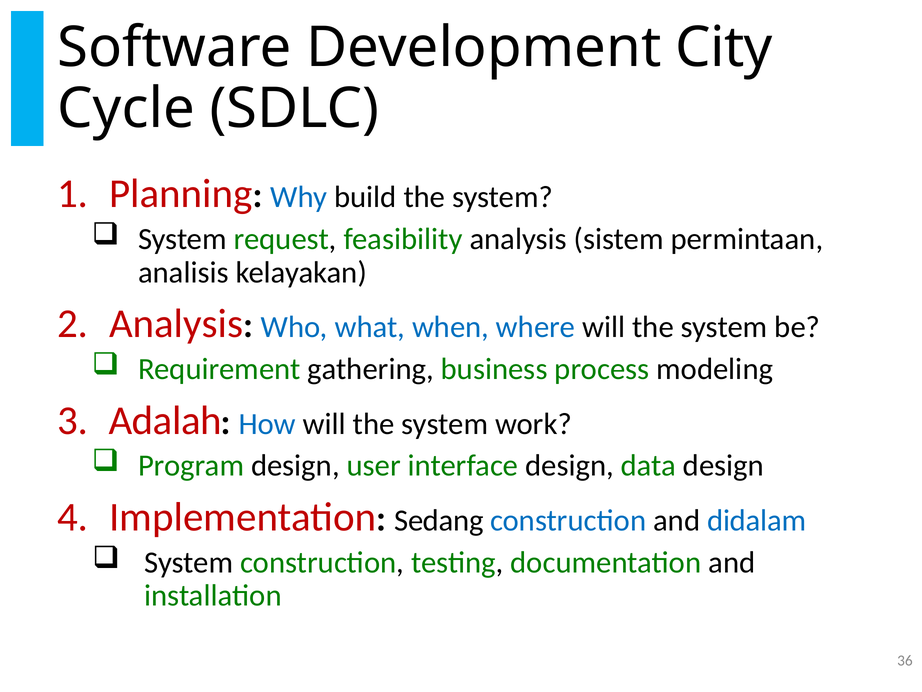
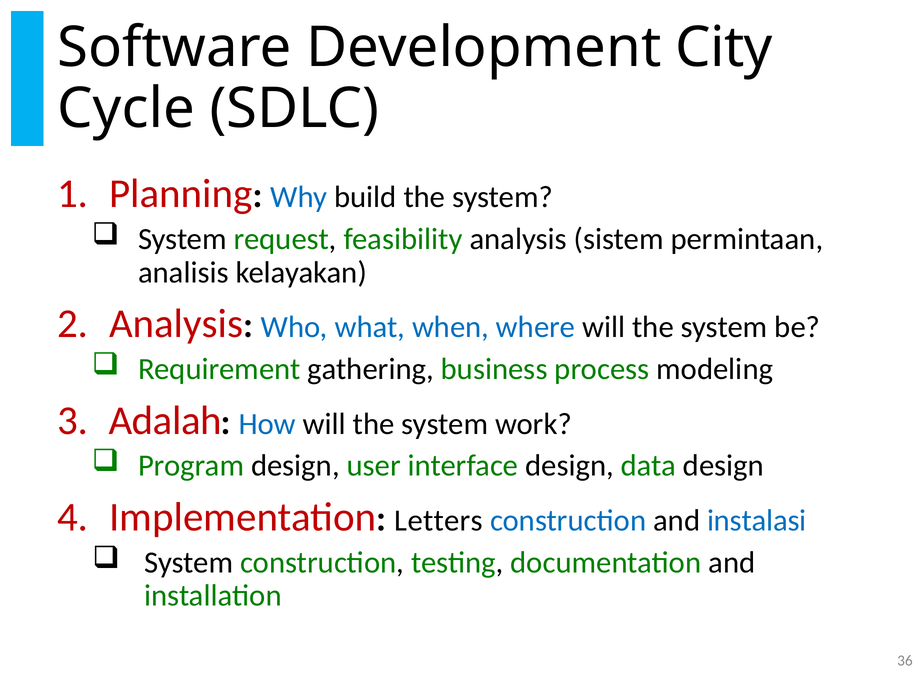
Sedang: Sedang -> Letters (439, 520)
didalam: didalam -> instalasi (757, 520)
